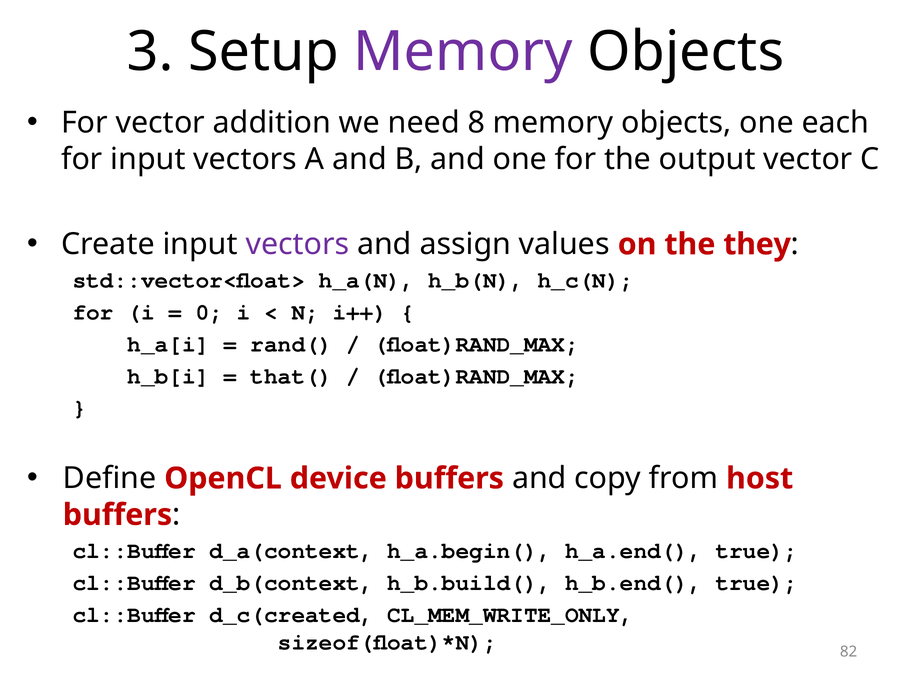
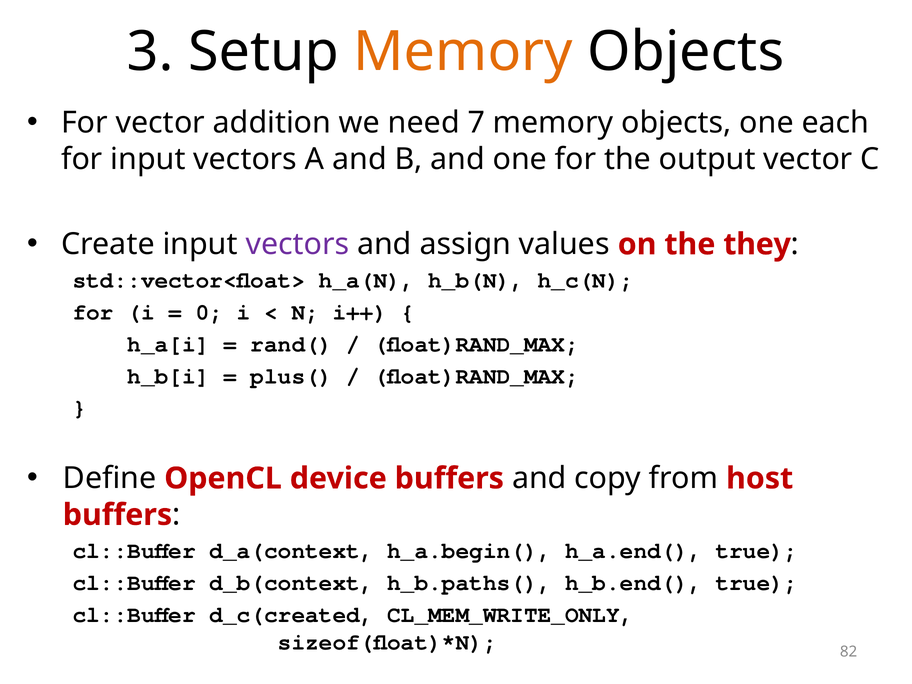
Memory colour: purple -> orange (463, 52)
8: 8 -> 7 (476, 123)
that(: that( -> plus( (292, 376)
h_b.build(: h_b.build( -> h_b.paths( (469, 583)
